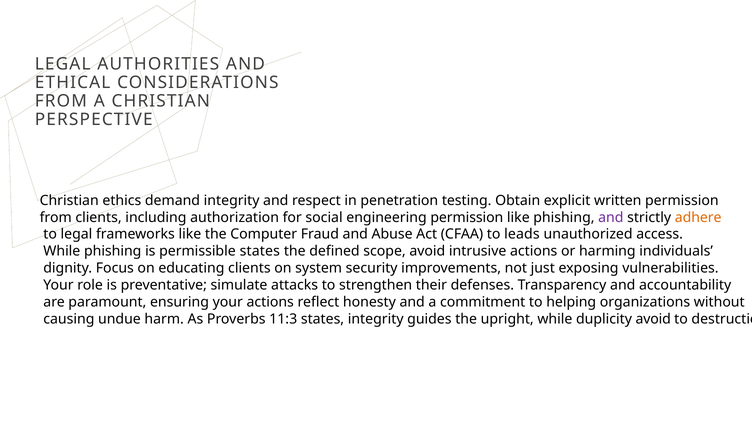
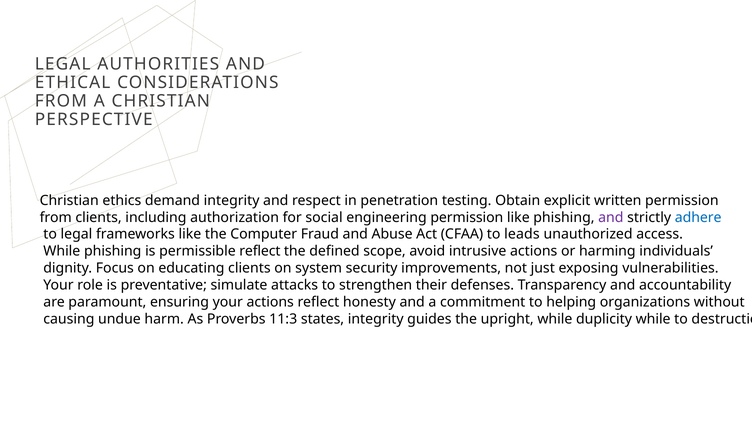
adhere colour: orange -> blue (698, 217)
permissible states: states -> reflect (260, 251)
duplicity avoid: avoid -> while (653, 319)
